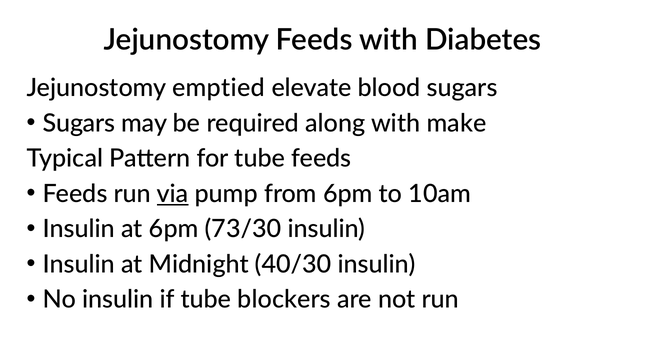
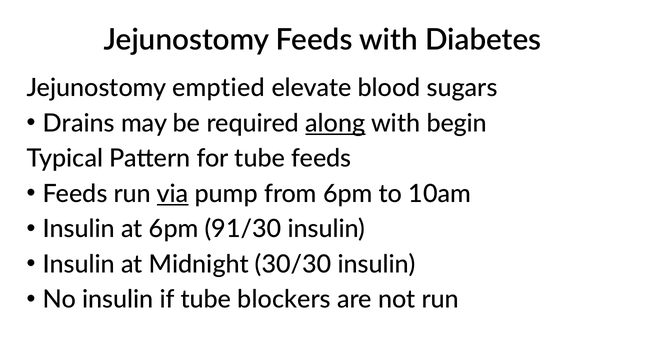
Sugars: Sugars -> Drains (79, 123)
along underline: none -> present (335, 123)
make: make -> begin (457, 123)
73/30: 73/30 -> 91/30 (243, 229)
40/30: 40/30 -> 30/30 (293, 264)
